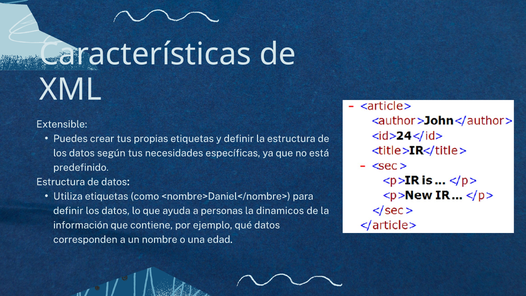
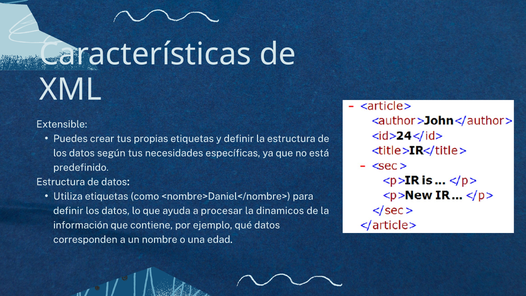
personas: personas -> procesar (222, 211)
